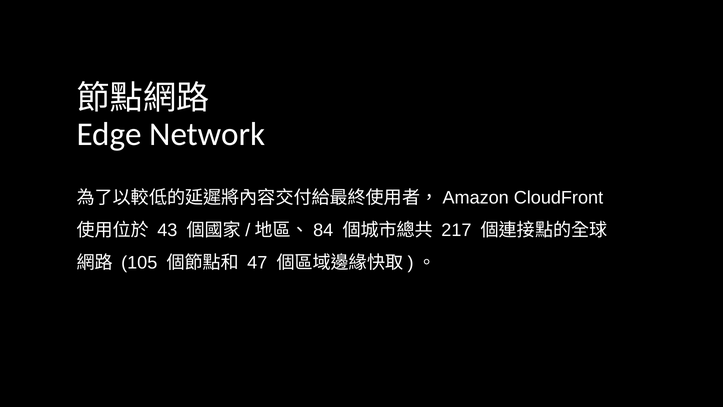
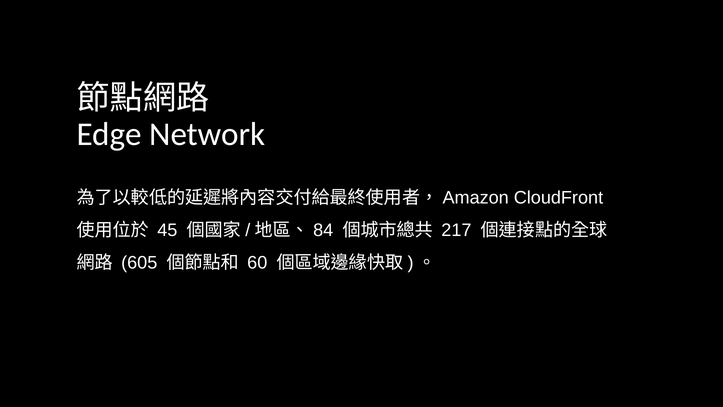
43: 43 -> 45 (167, 230)
105: 105 -> 605 (139, 263)
47: 47 -> 60 (257, 263)
